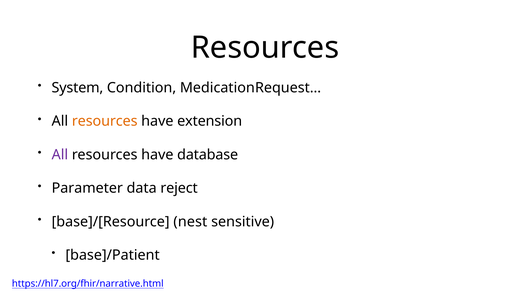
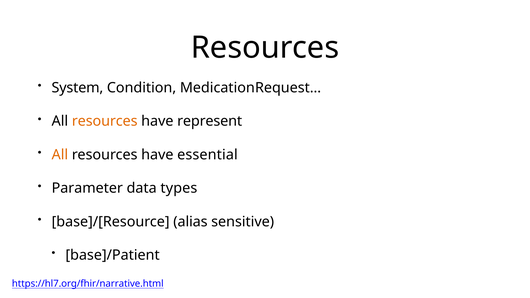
extension: extension -> represent (210, 121)
All colour: purple -> orange (60, 155)
database: database -> essential (207, 155)
reject: reject -> types (179, 188)
nest: nest -> alias (190, 222)
